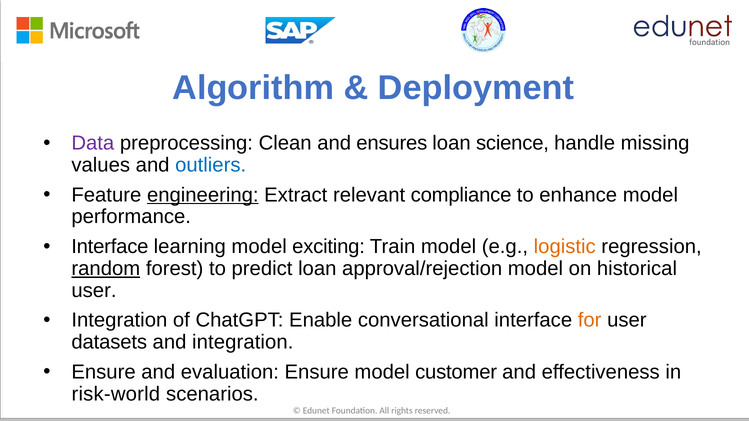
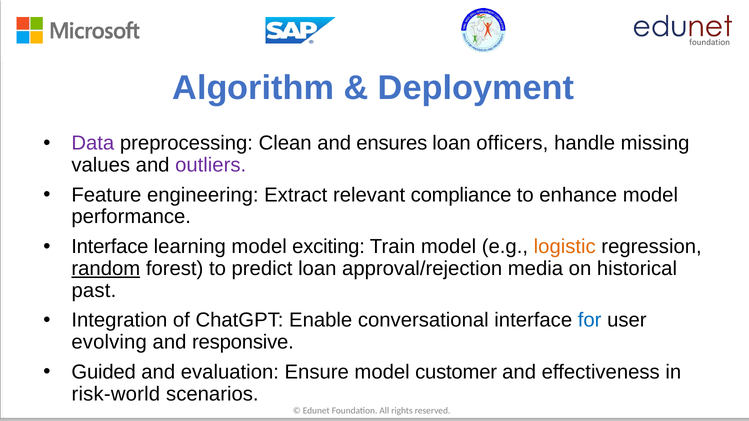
science: science -> officers (512, 143)
outliers colour: blue -> purple (211, 165)
engineering underline: present -> none (203, 195)
approval/rejection model: model -> media (535, 269)
user: user -> past (94, 291)
for colour: orange -> blue (590, 321)
datasets: datasets -> evolving (109, 342)
and integration: integration -> responsive (243, 342)
Ensure: Ensure -> Guided (104, 372)
